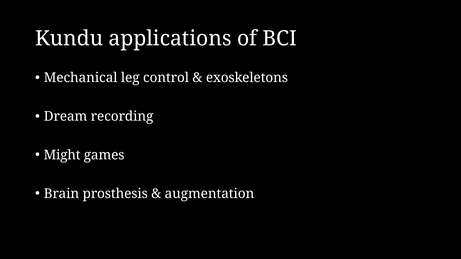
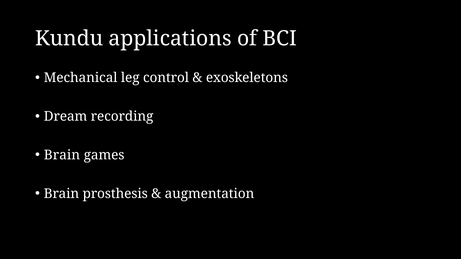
Might: Might -> Brain (62, 155)
